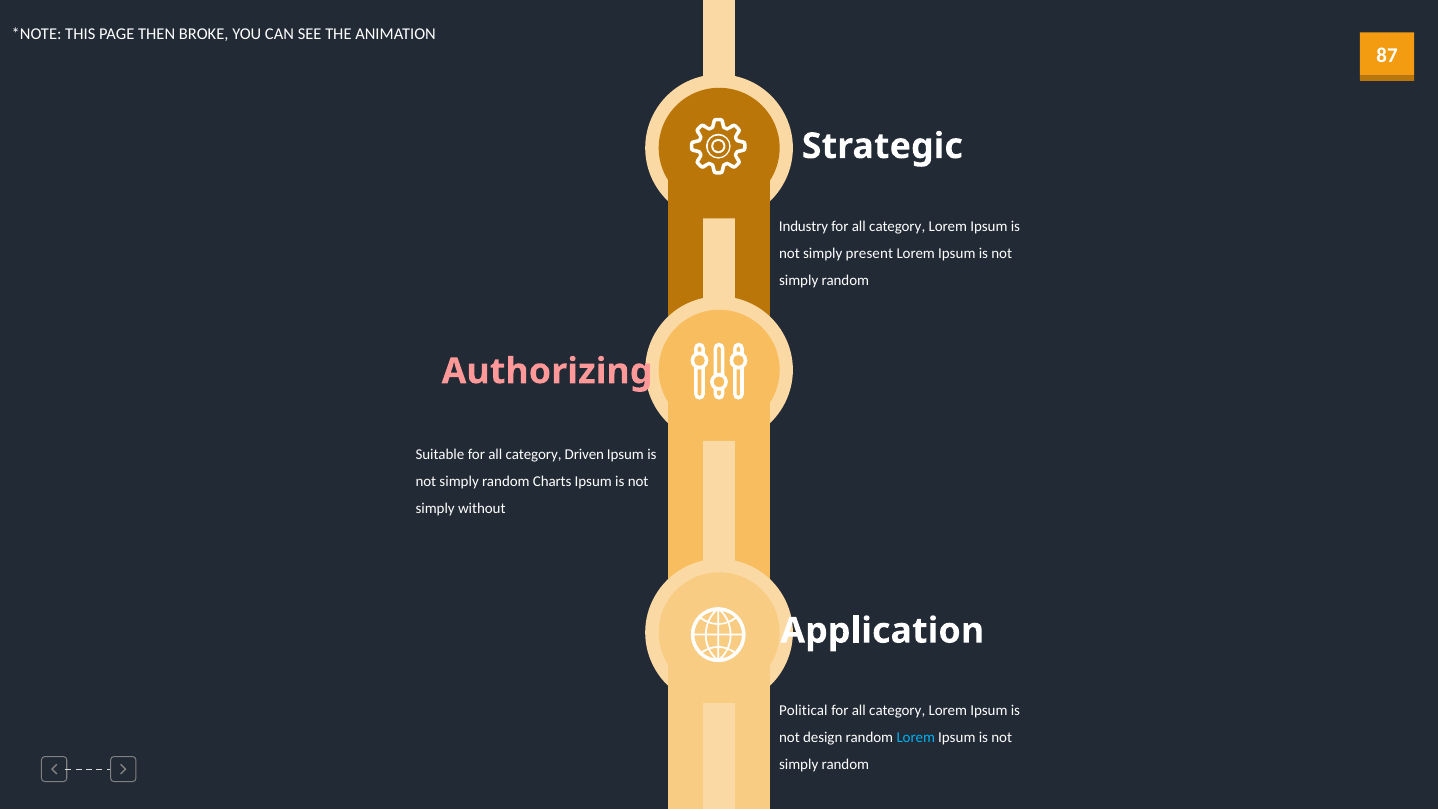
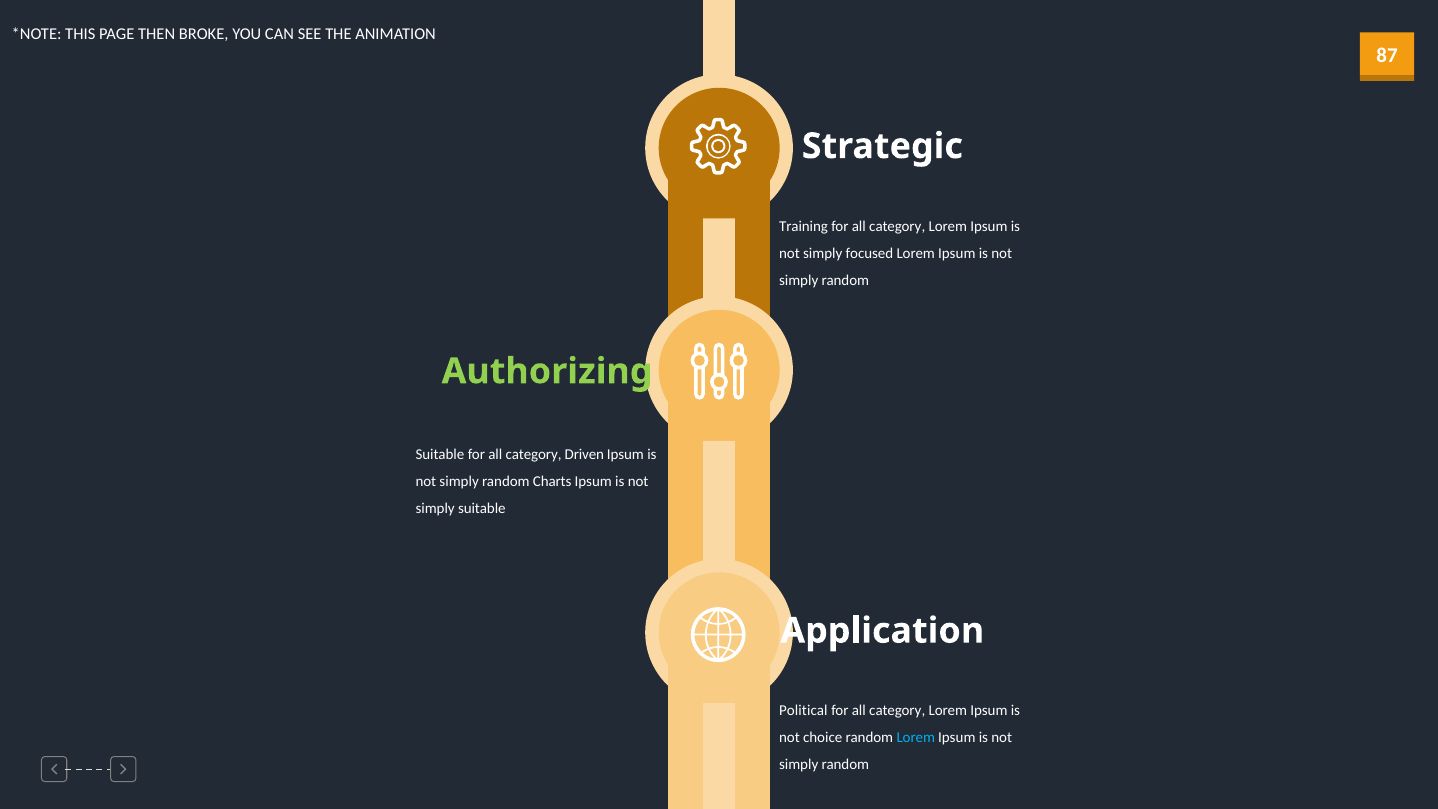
Industry: Industry -> Training (803, 226)
present: present -> focused (869, 253)
Authorizing colour: pink -> light green (547, 371)
simply without: without -> suitable (482, 508)
design: design -> choice (823, 738)
